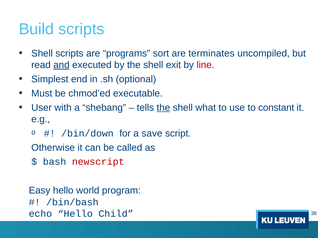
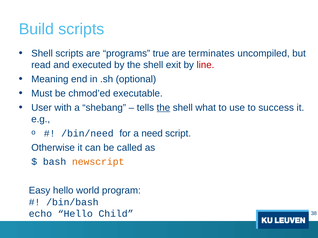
sort: sort -> true (161, 53)
and underline: present -> none (61, 65)
Simplest: Simplest -> Meaning (50, 79)
constant: constant -> success (276, 108)
/bin/down: /bin/down -> /bin/need (87, 134)
save: save -> need (152, 134)
newscript colour: red -> orange (98, 162)
